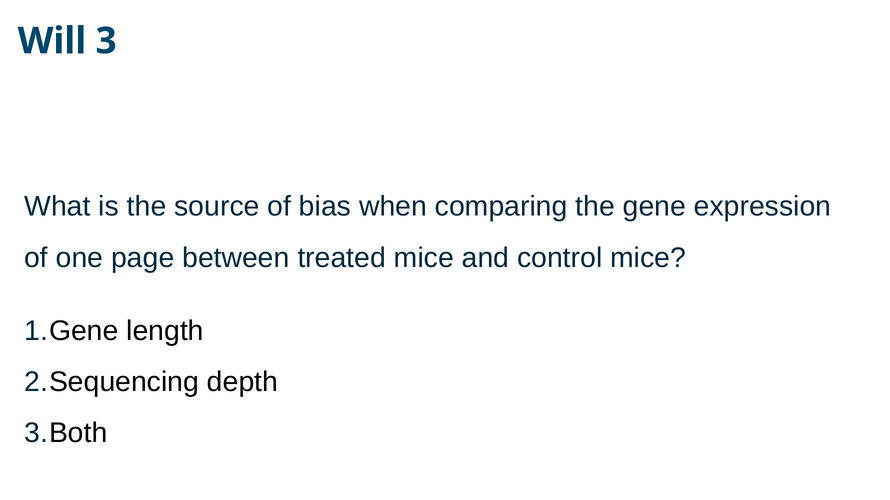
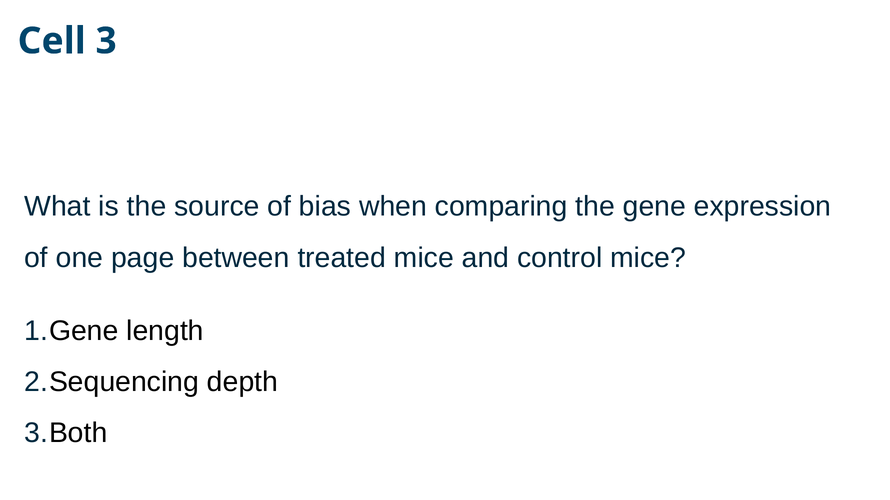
Will: Will -> Cell (52, 41)
